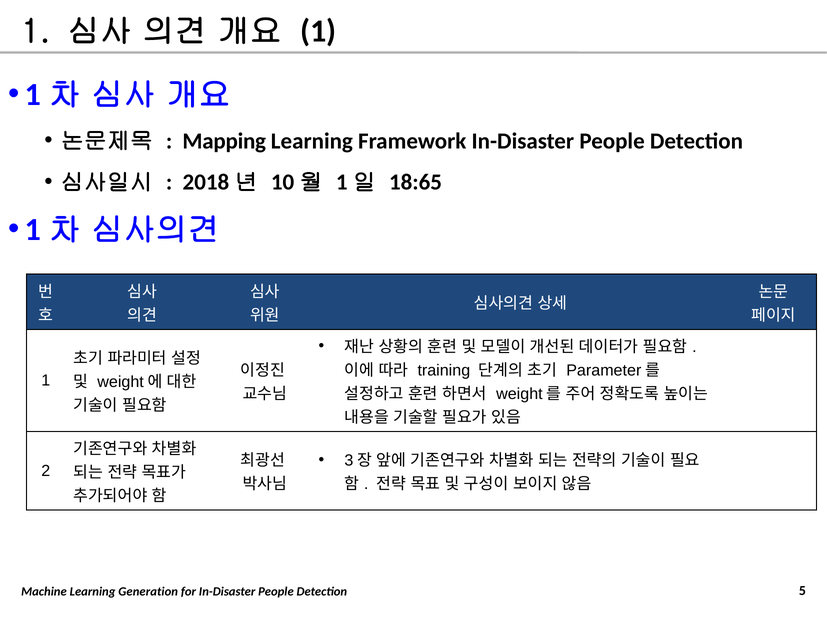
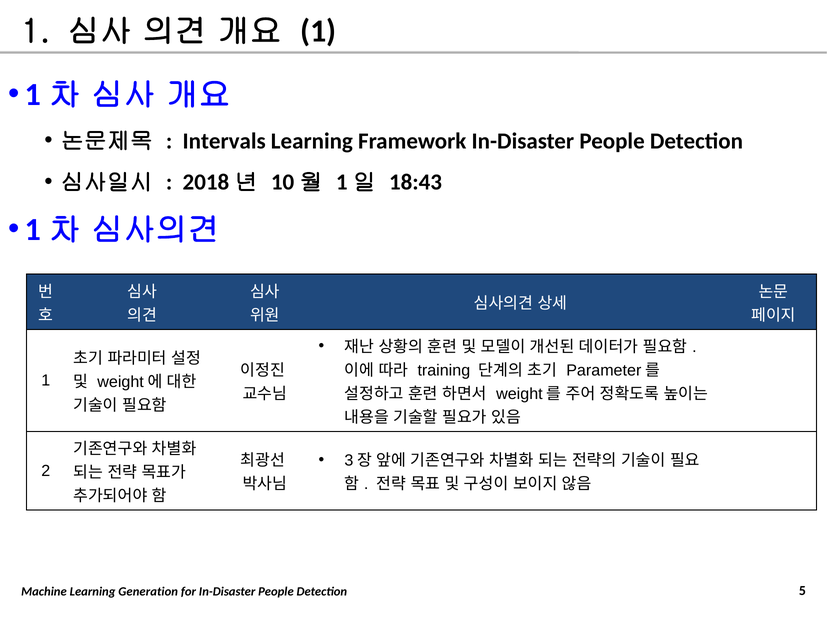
Mapping: Mapping -> Intervals (224, 141)
18:65: 18:65 -> 18:43 (416, 182)
